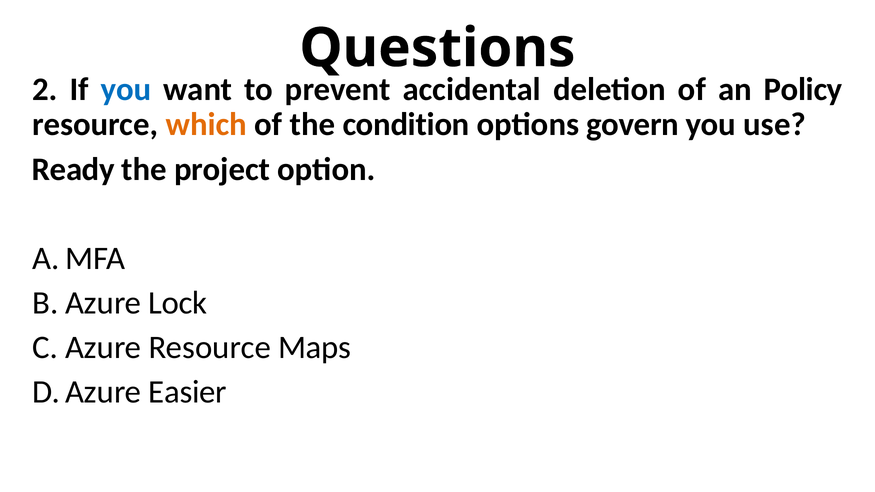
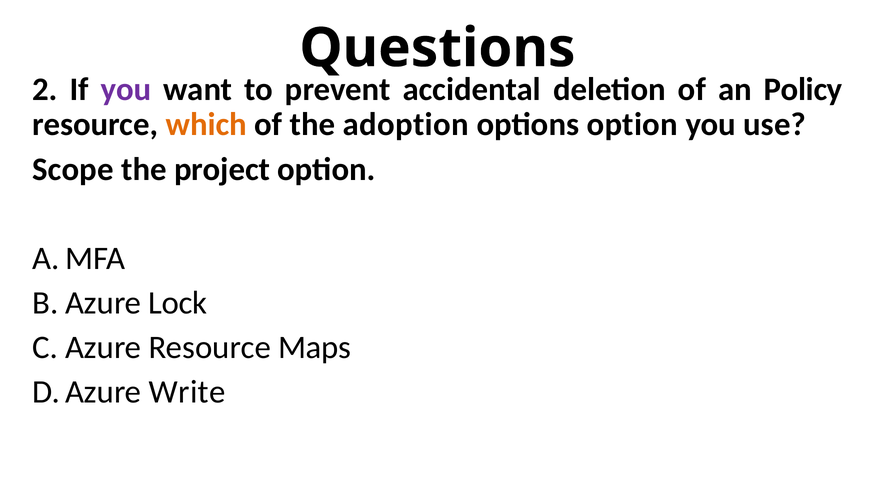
you colour: blue -> purple (126, 89)
condition: condition -> adoption (406, 125)
options govern: govern -> option (632, 125)
Ready: Ready -> Scope (73, 169)
Easier: Easier -> Write (187, 392)
